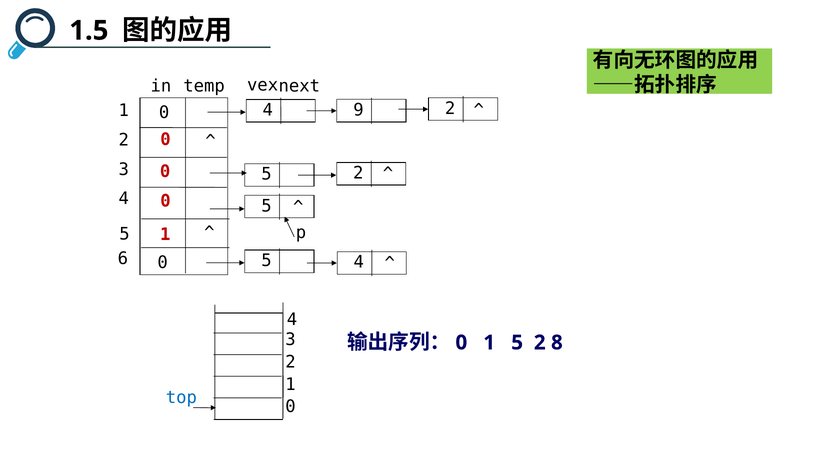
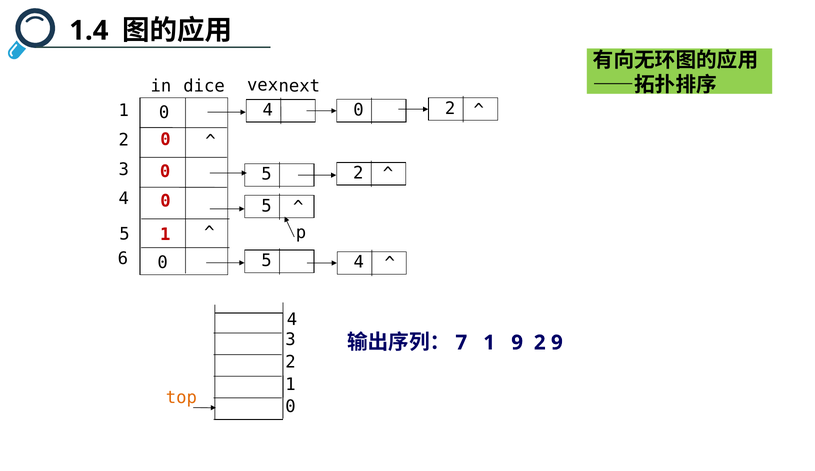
1.5: 1.5 -> 1.4 (89, 31)
temp: temp -> dice (204, 86)
9: 9 -> 0 (358, 110)
0: 0 -> 7 (461, 342)
1 5: 5 -> 9 (517, 342)
2 8: 8 -> 9 (557, 342)
top colour: blue -> orange (181, 397)
